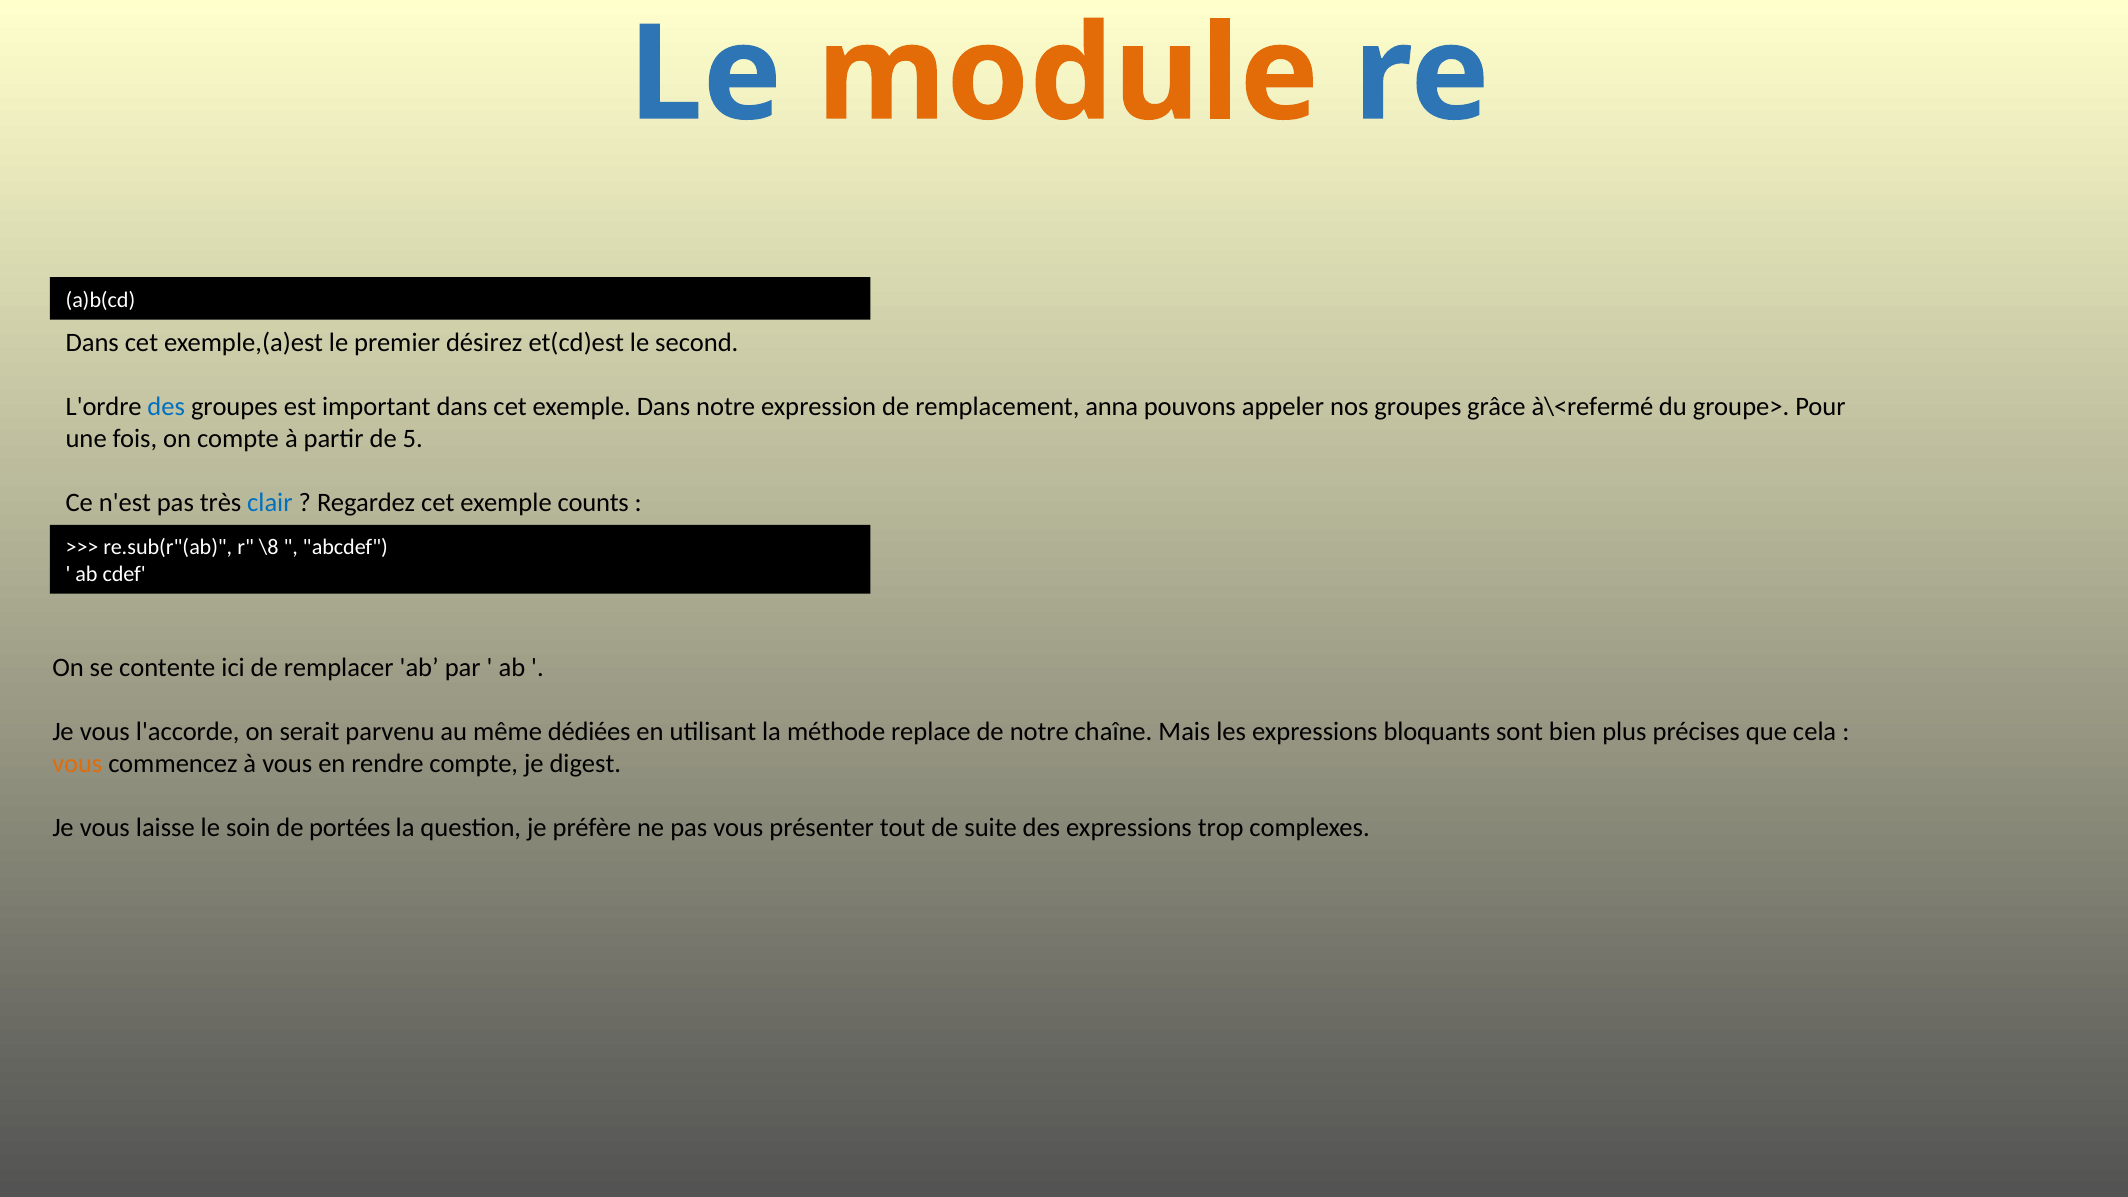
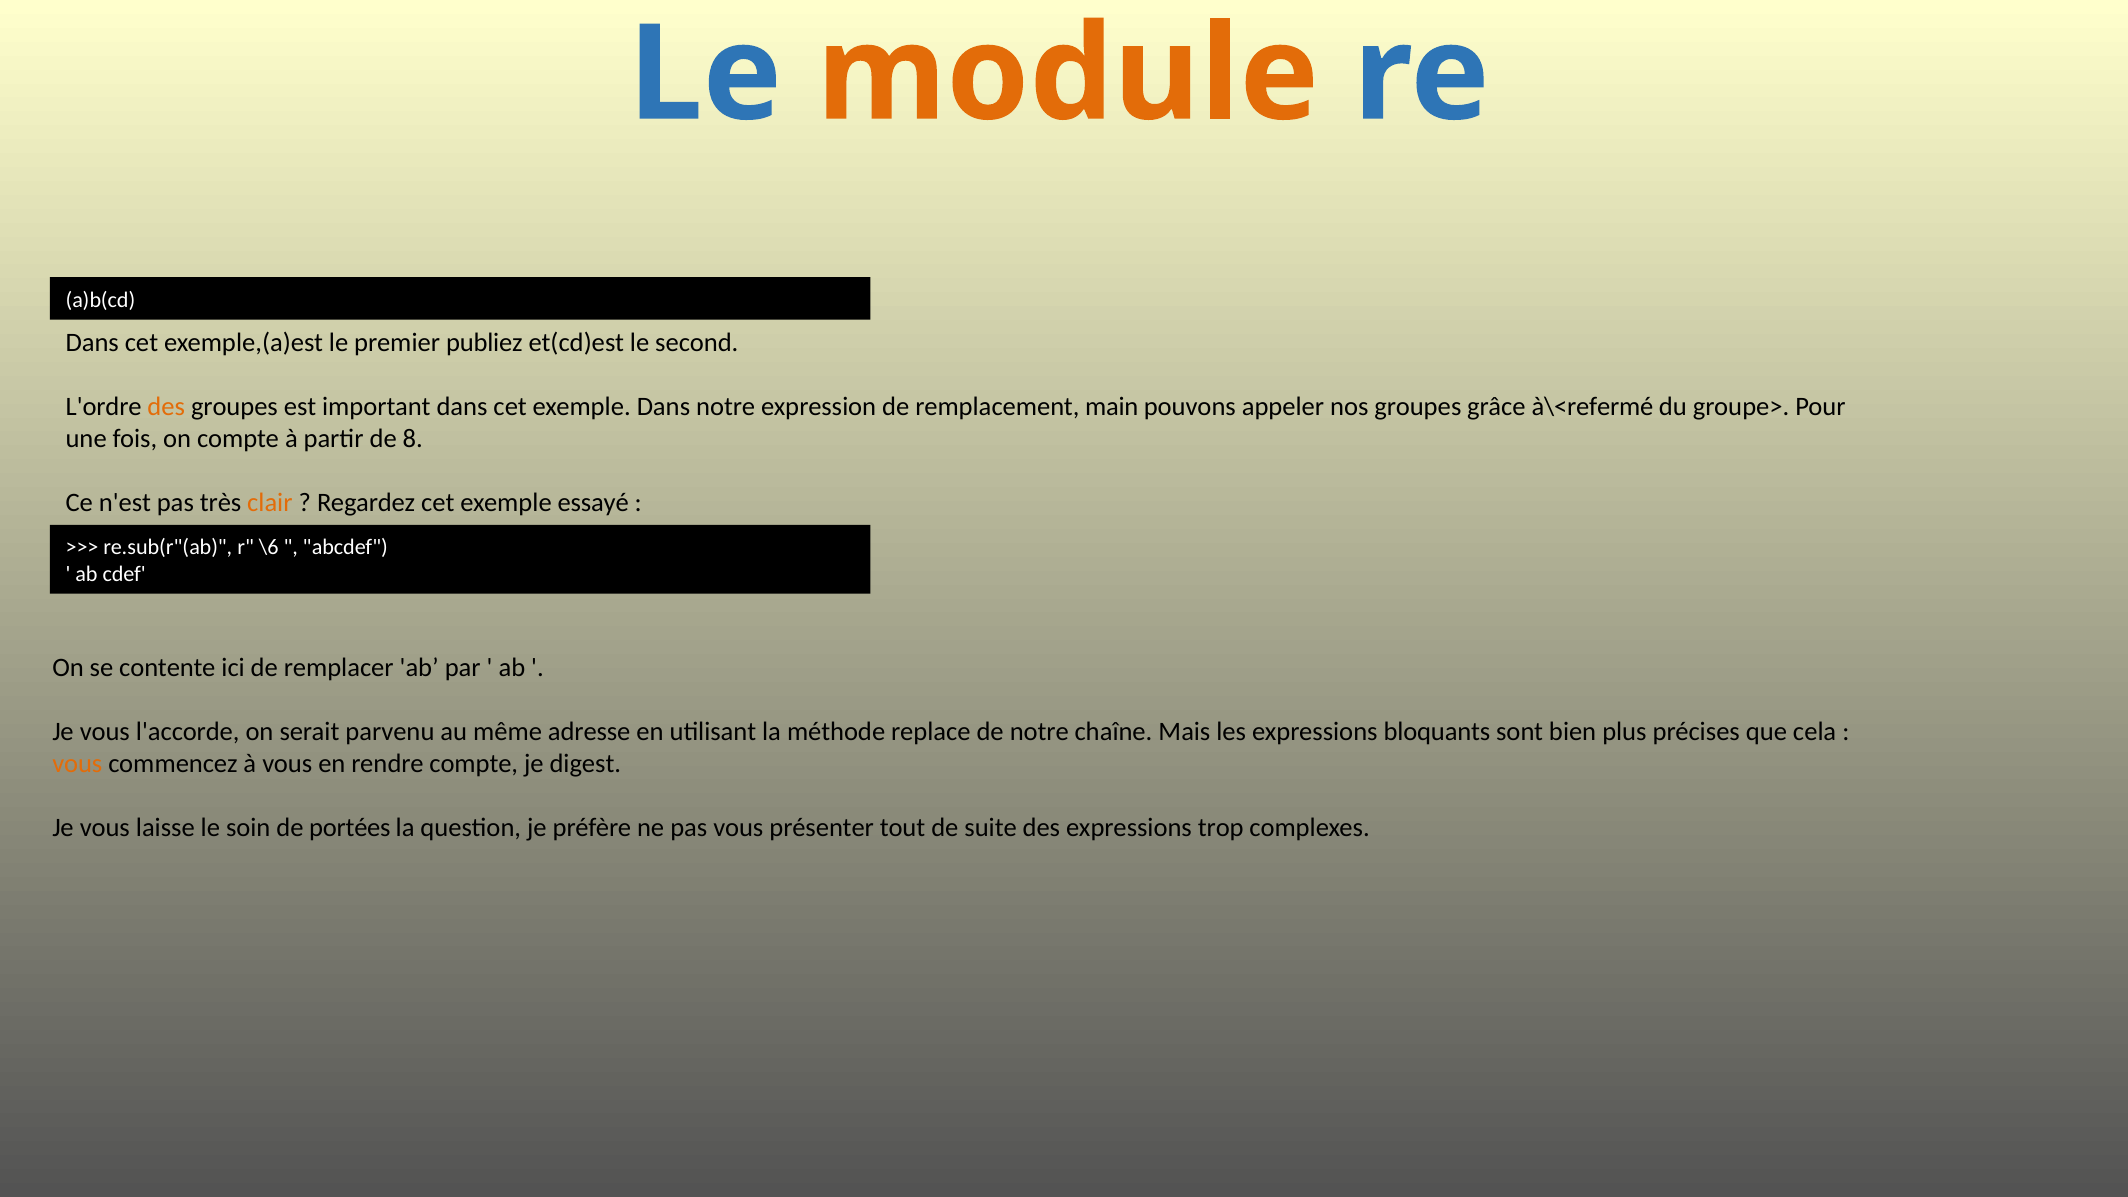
désirez: désirez -> publiez (484, 343)
des colour: blue -> orange (166, 406)
anna: anna -> main (1112, 406)
5: 5 -> 8 (413, 438)
clair colour: blue -> orange (270, 502)
counts: counts -> essayé (593, 502)
\8: \8 -> \6 (269, 548)
dédiées: dédiées -> adresse (589, 732)
